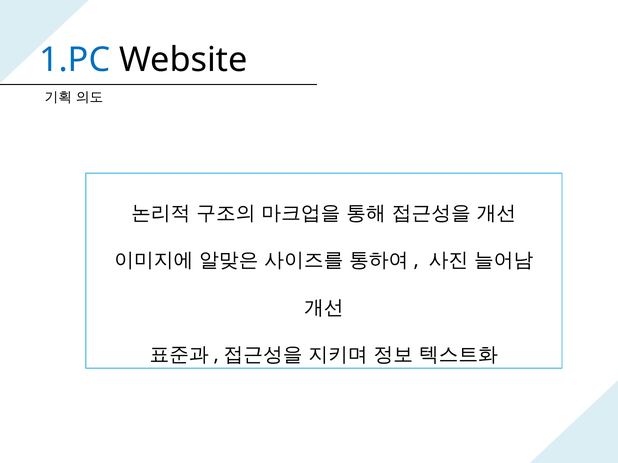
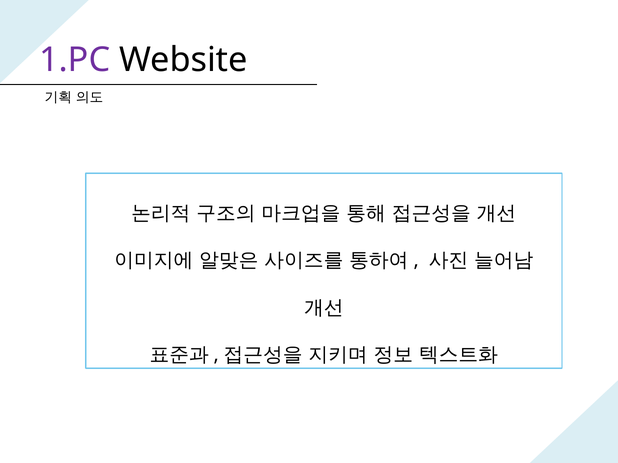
1.PC colour: blue -> purple (75, 60)
